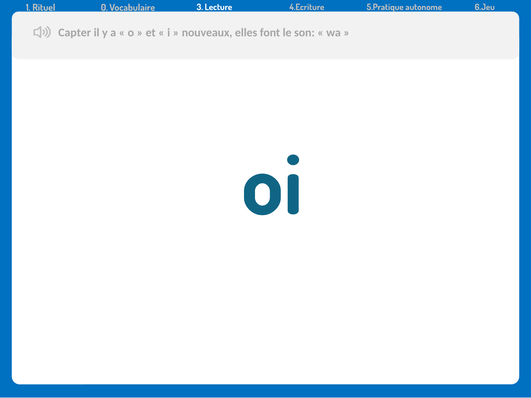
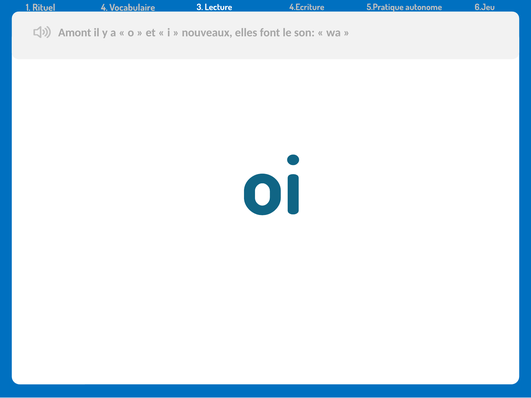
0: 0 -> 4 (104, 8)
Capter: Capter -> Amont (75, 33)
